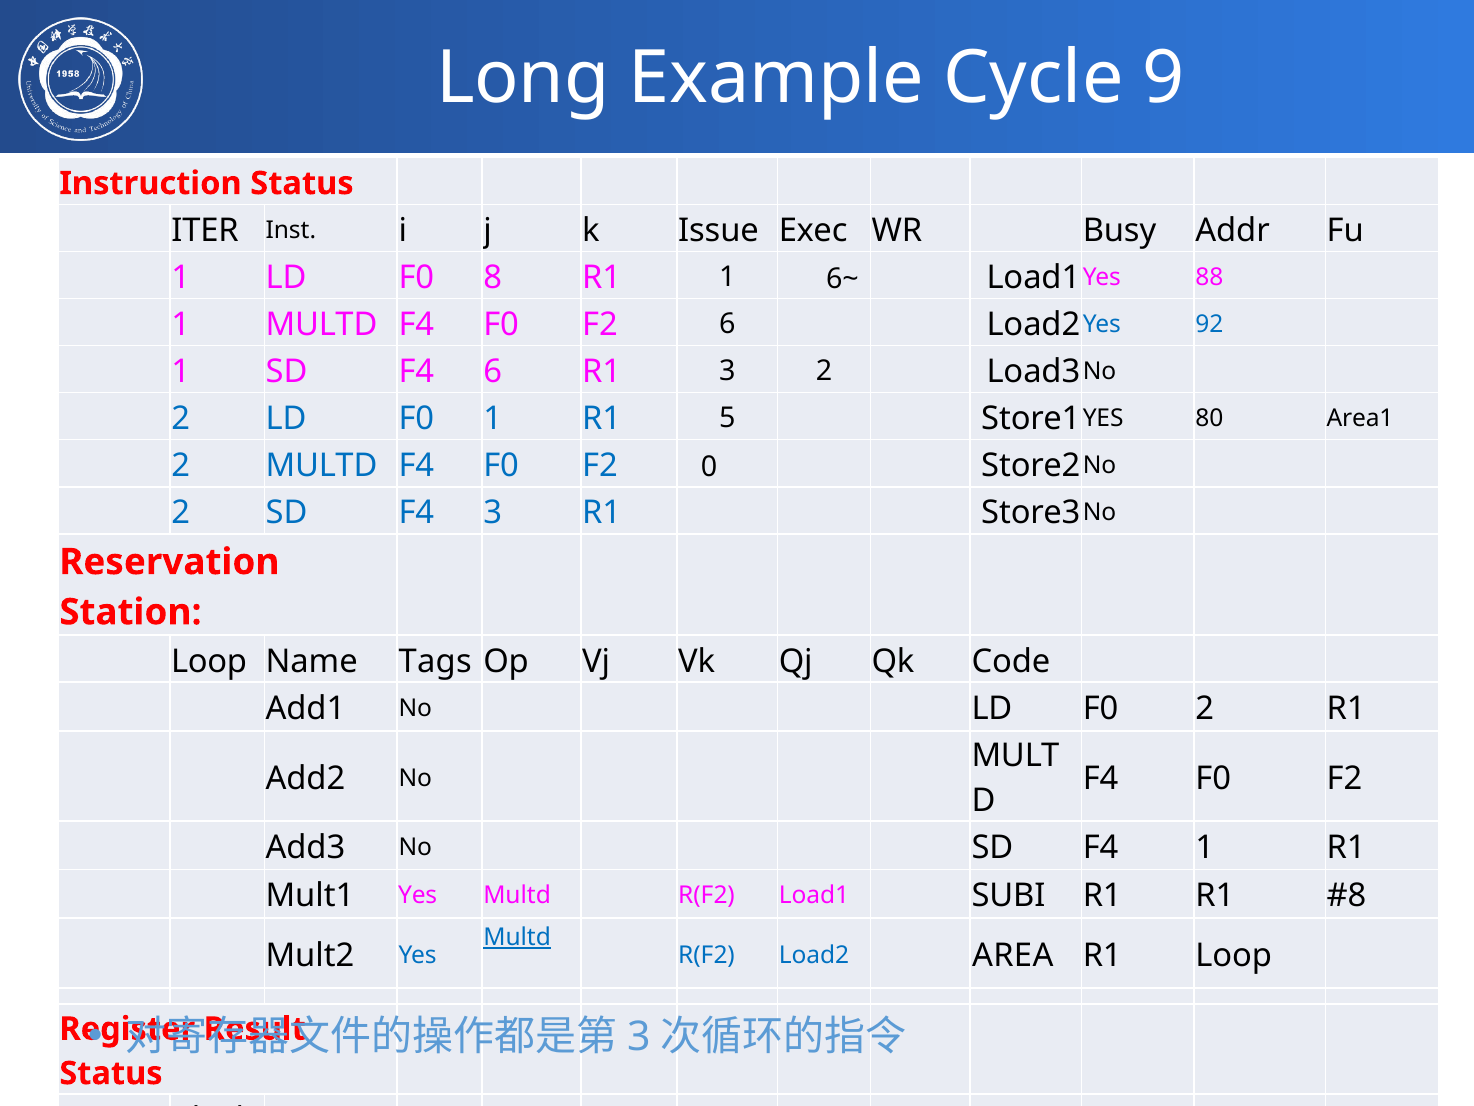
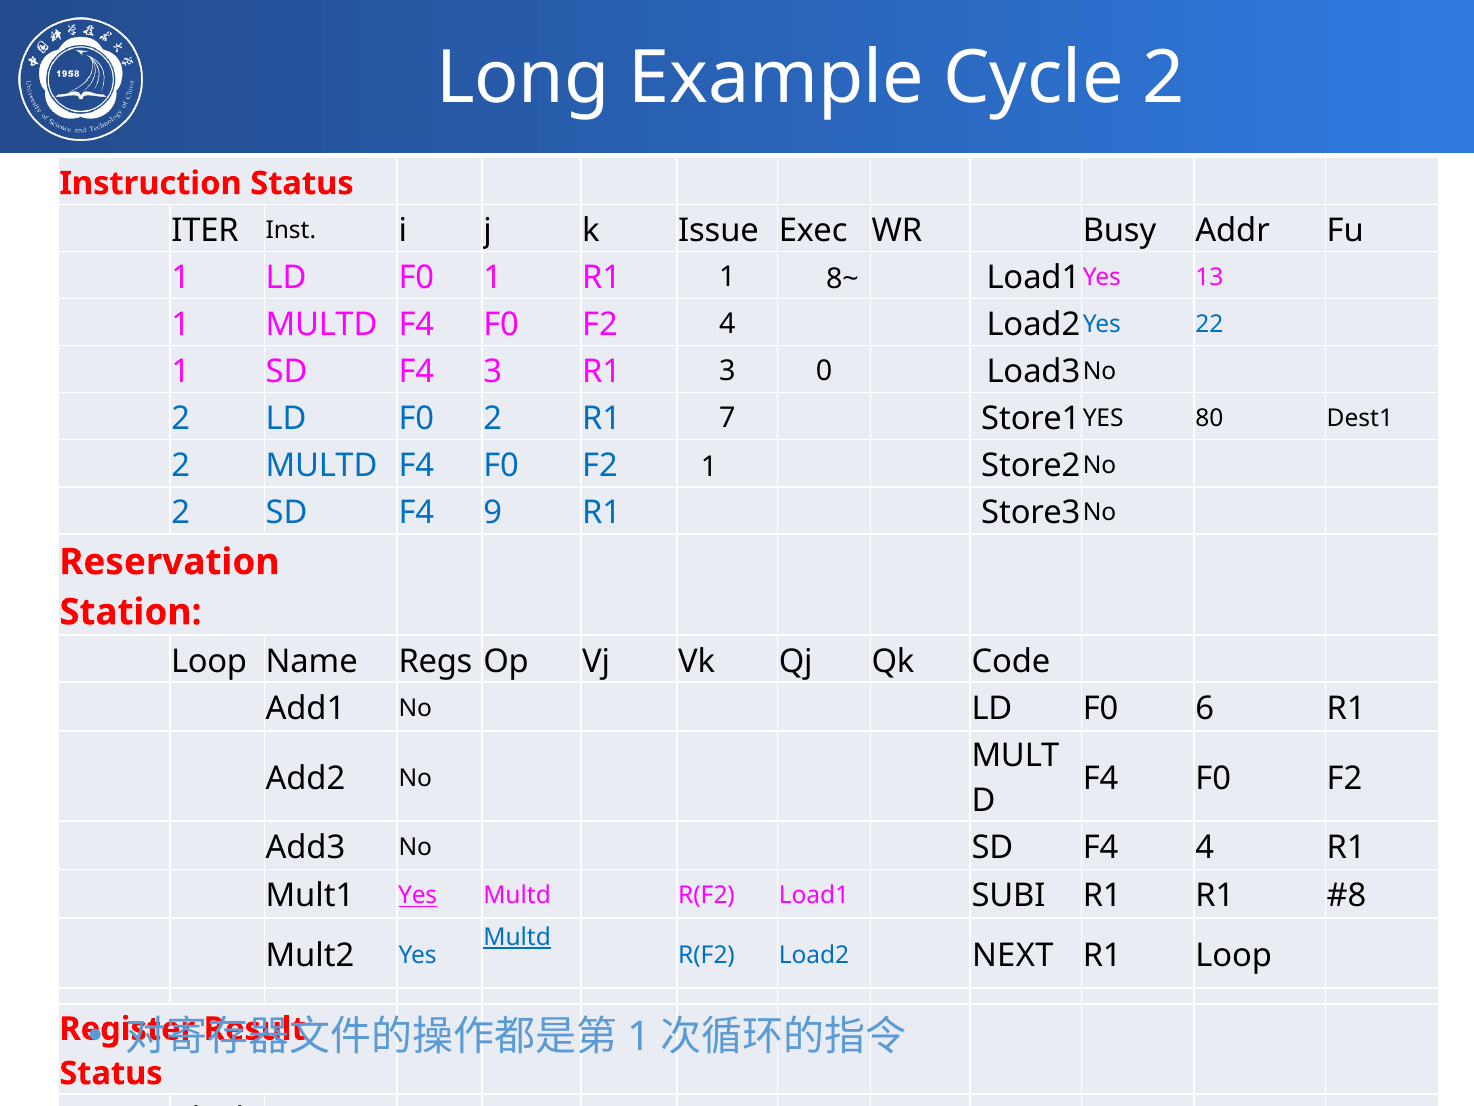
Cycle 9: 9 -> 2 (1164, 78)
F0 8: 8 -> 1 (493, 277)
6~: 6~ -> 8~ (843, 279)
88: 88 -> 13 (1209, 277)
F2 6: 6 -> 4 (727, 324)
92: 92 -> 22 (1209, 324)
F4 6: 6 -> 3 (493, 371)
3 2: 2 -> 0 (824, 371)
F0 1: 1 -> 2 (493, 418)
R1 5: 5 -> 7 (727, 418)
Area1: Area1 -> Dest1 (1360, 418)
F2 0: 0 -> 1 (709, 467)
F4 3: 3 -> 9 (493, 512)
Tags: Tags -> Regs (435, 661)
F0 2: 2 -> 6 (1205, 709)
F4 1: 1 -> 4 (1205, 847)
Yes underline: none -> present (418, 895)
AREA: AREA -> NEXT (1013, 955)
3: 3 -> 1 (639, 1037)
